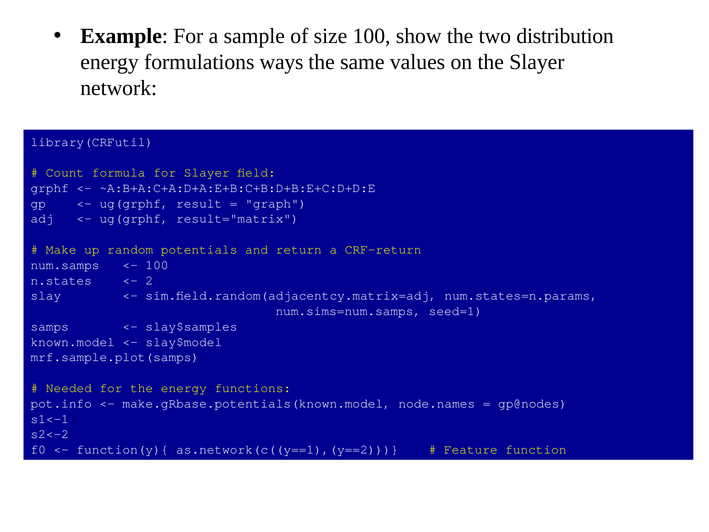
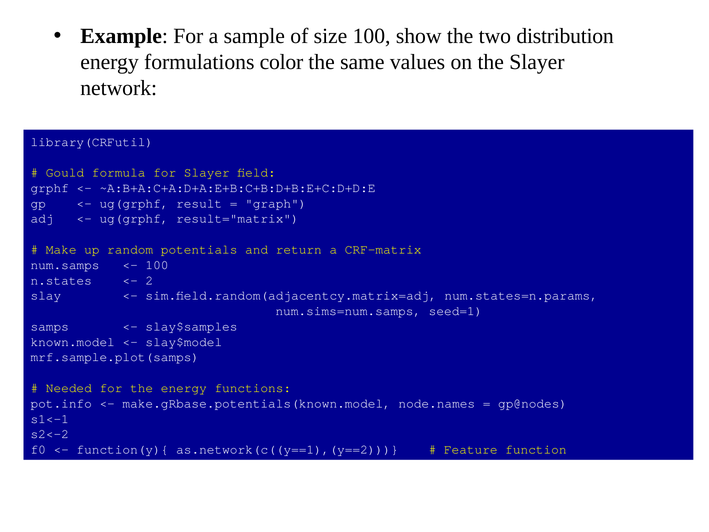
ways: ways -> color (282, 62)
Count: Count -> Gould (65, 172)
CRF-return: CRF-return -> CRF-matrix (383, 249)
